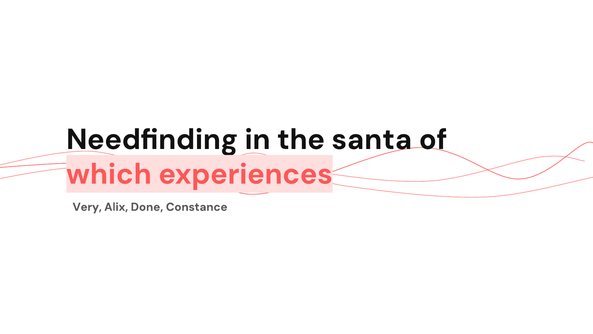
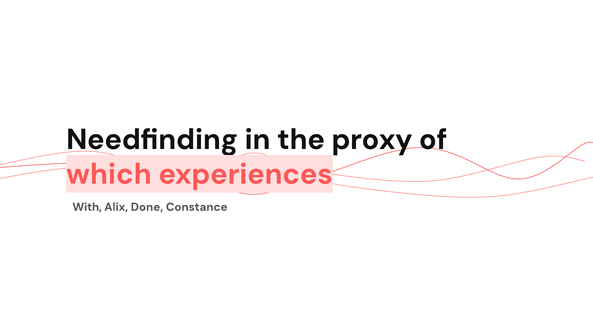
santa: santa -> proxy (372, 139)
Very: Very -> With (87, 207)
